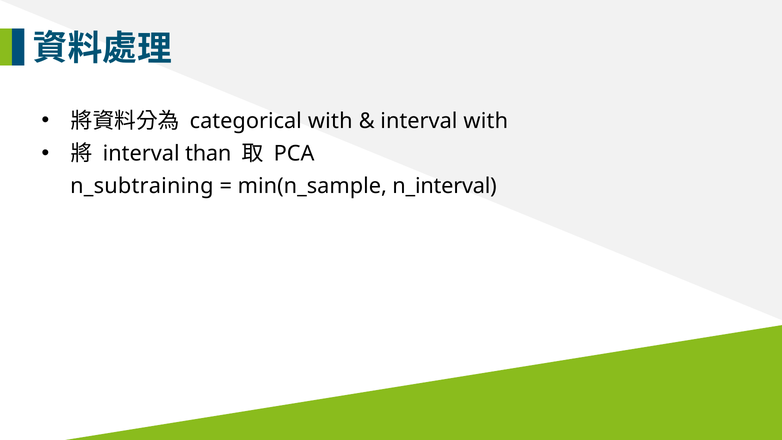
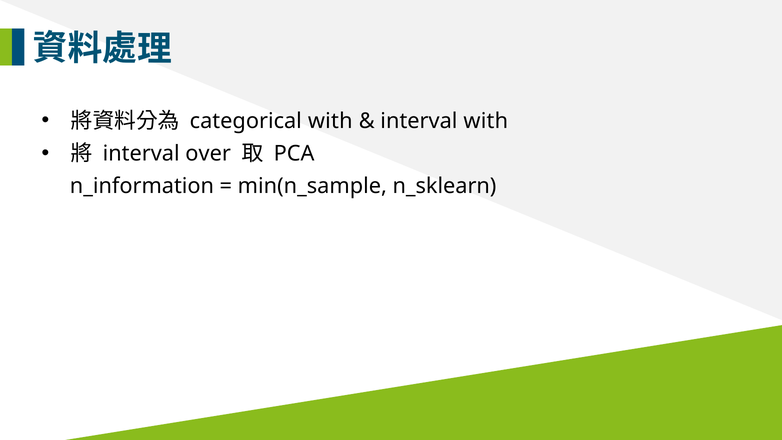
than: than -> over (208, 154)
n_subtraining: n_subtraining -> n_information (142, 186)
n_interval: n_interval -> n_sklearn (444, 186)
